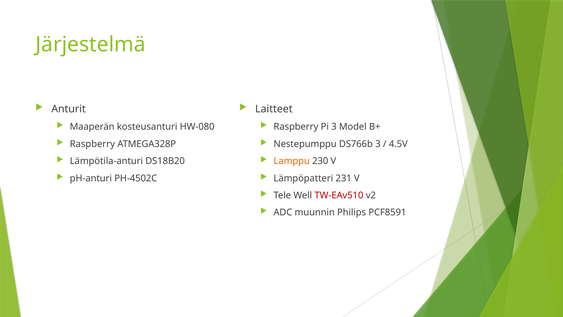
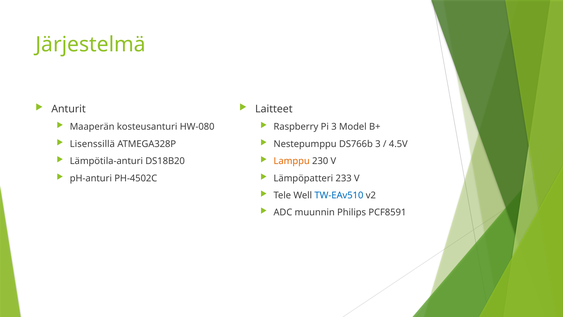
Raspberry: Raspberry -> Lisenssillä (92, 144)
231: 231 -> 233 (344, 178)
TW-EAv510 colour: red -> blue (339, 195)
